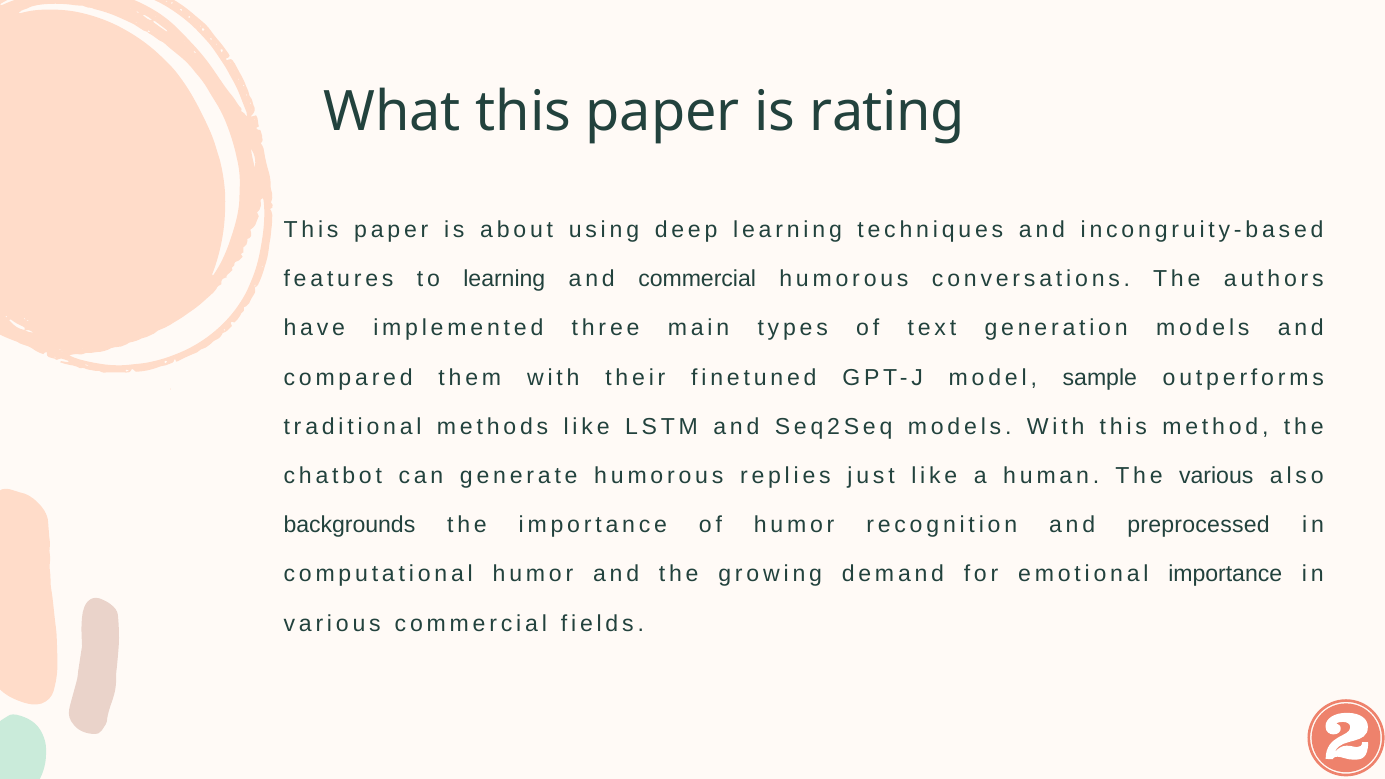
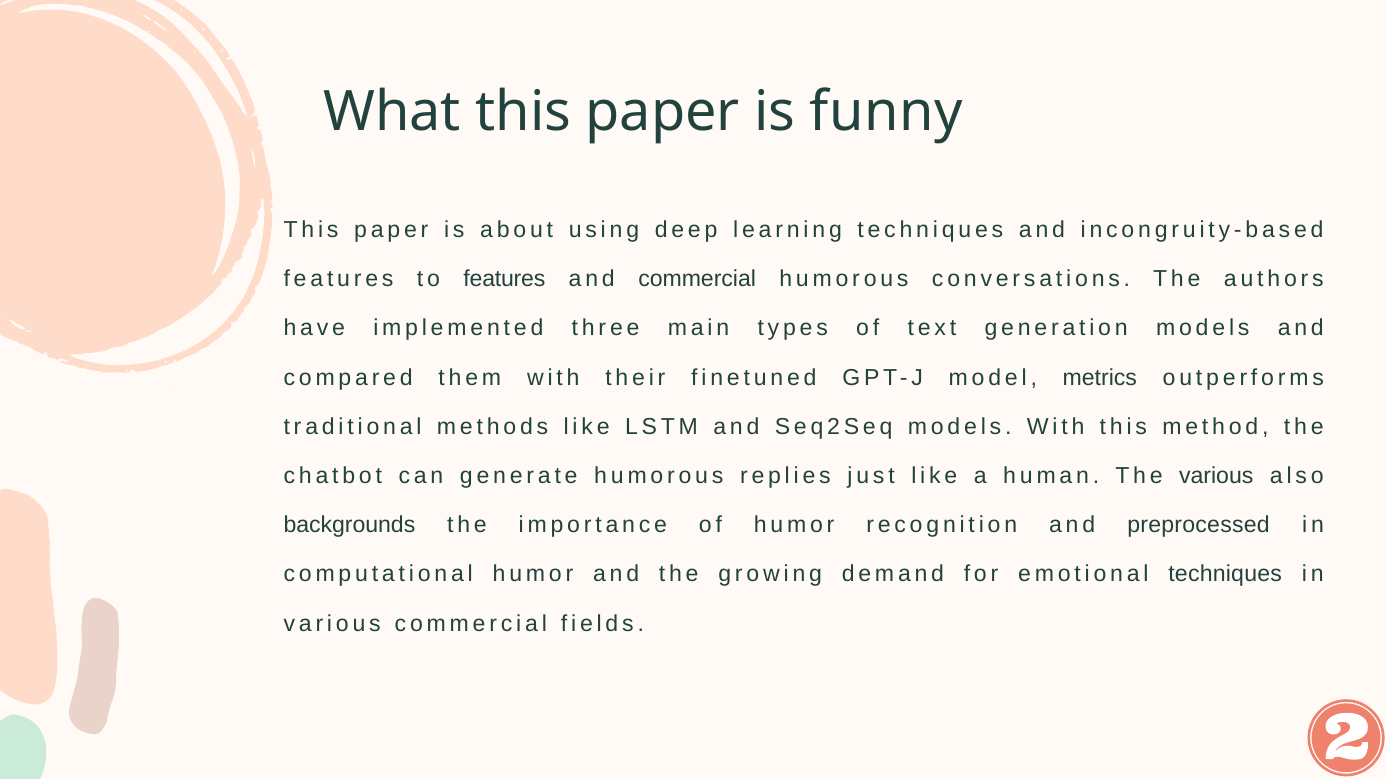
rating: rating -> funny (886, 112)
to learning: learning -> features (504, 279)
sample: sample -> metrics (1100, 377)
emotional importance: importance -> techniques (1225, 574)
